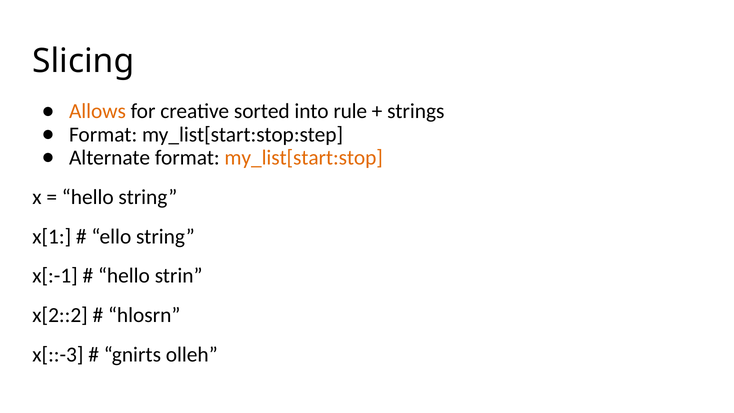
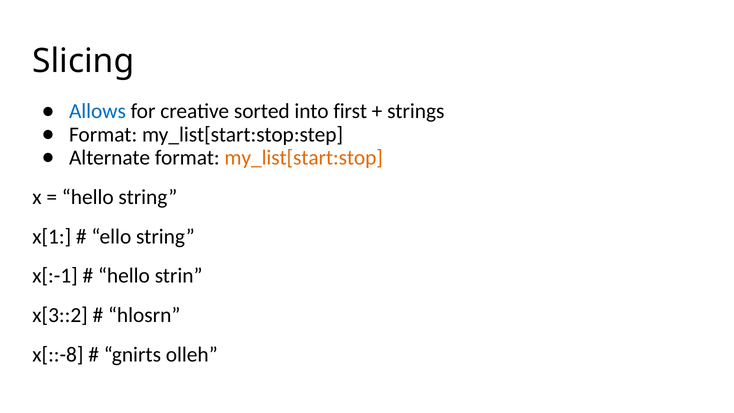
Allows colour: orange -> blue (97, 111)
rule: rule -> first (350, 111)
x[2::2: x[2::2 -> x[3::2 (60, 315)
x[::-3: x[::-3 -> x[::-8 (58, 355)
